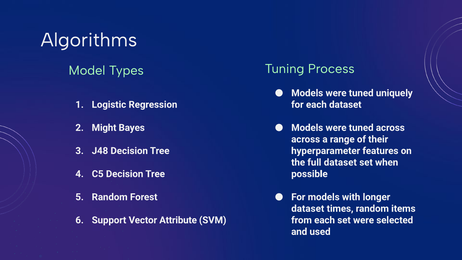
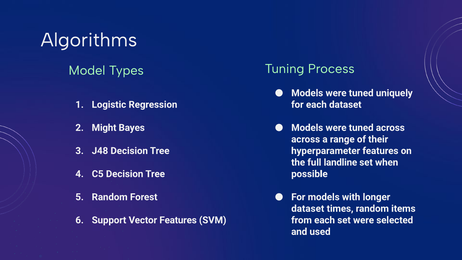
full dataset: dataset -> landline (340, 162)
Vector Attribute: Attribute -> Features (178, 220)
